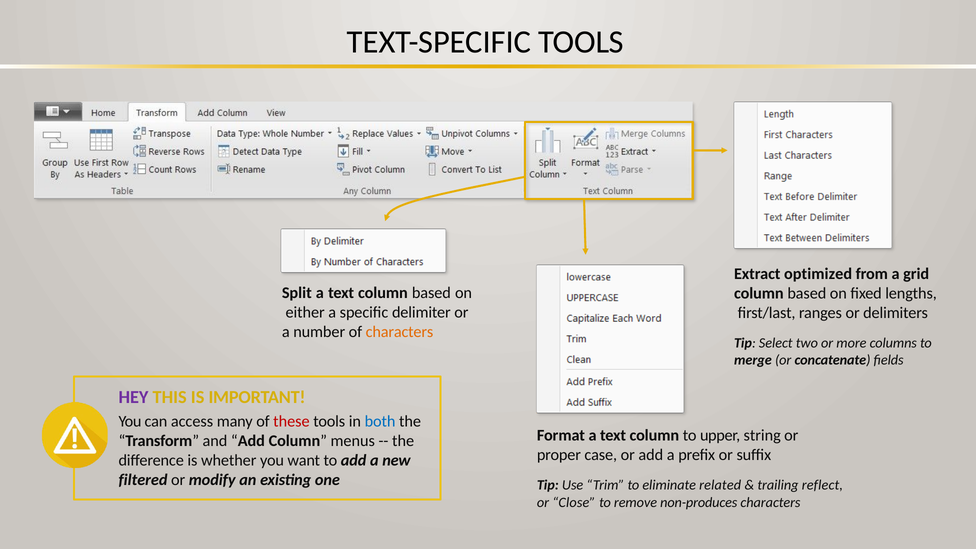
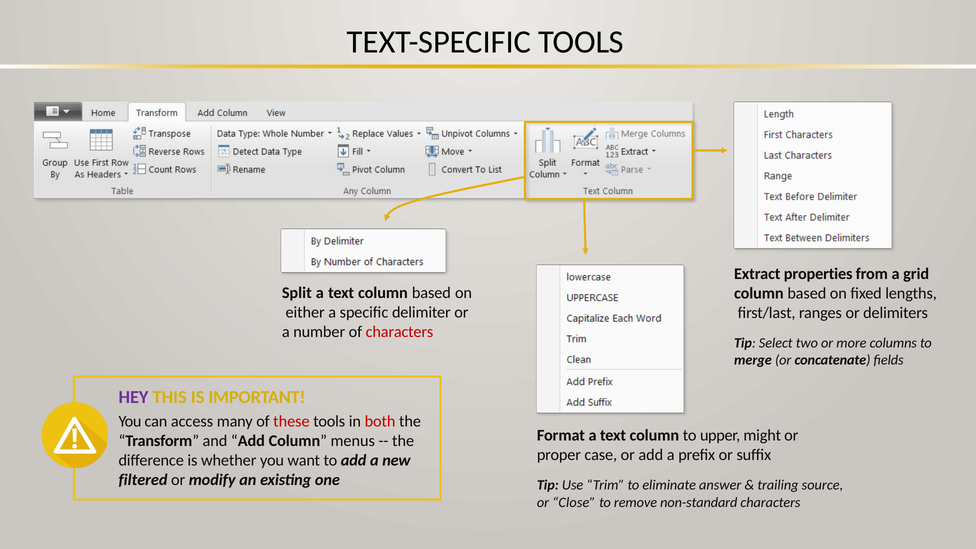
optimized: optimized -> properties (818, 274)
characters colour: orange -> red (399, 332)
both colour: blue -> red (380, 421)
string: string -> might (762, 435)
related: related -> answer (720, 485)
reflect: reflect -> source (822, 485)
non-produces: non-produces -> non-standard (699, 502)
